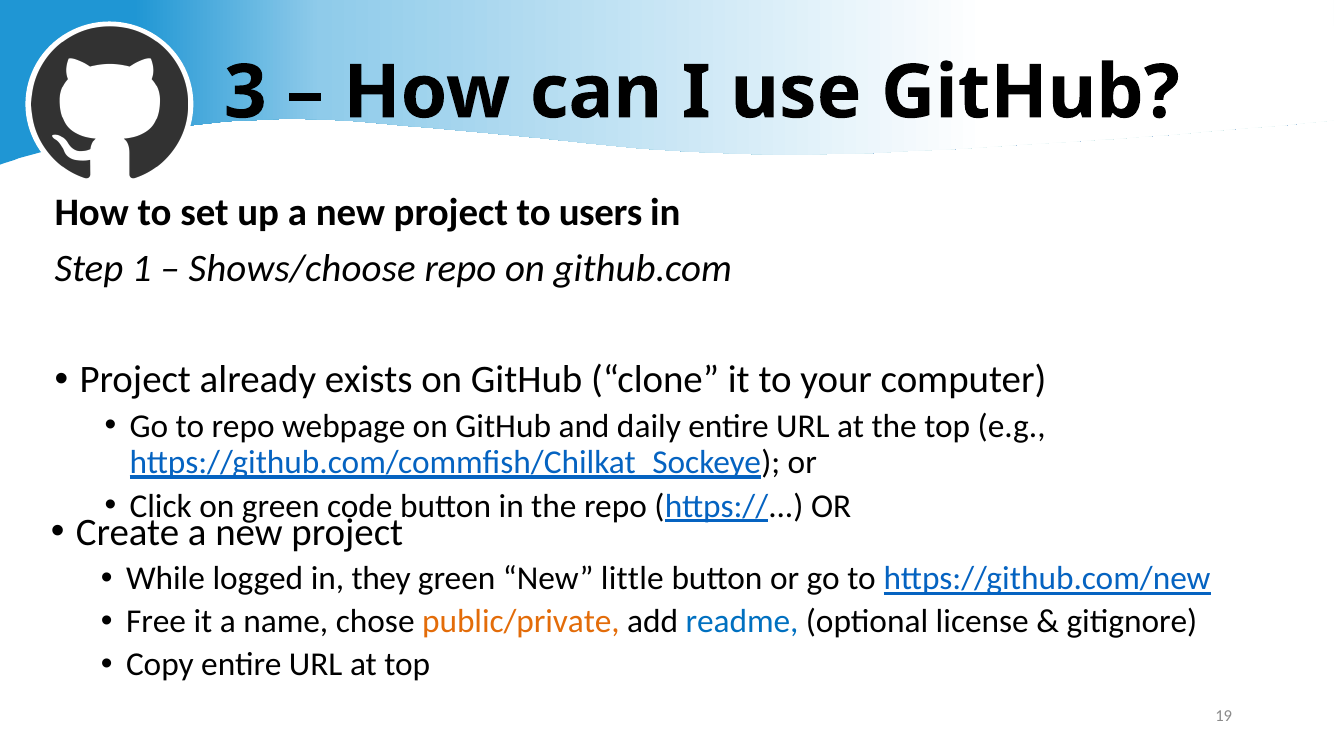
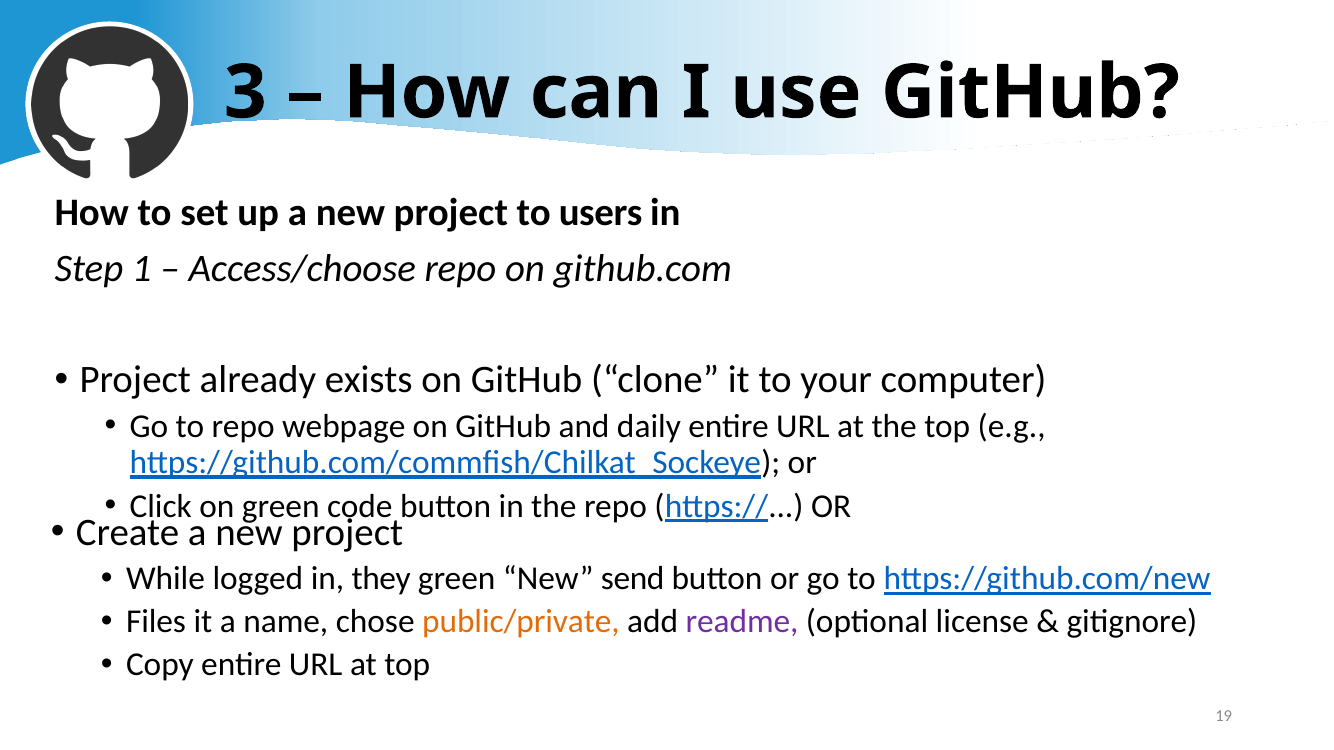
Shows/choose: Shows/choose -> Access/choose (302, 269)
little: little -> send (633, 579)
Free: Free -> Files (156, 622)
readme colour: blue -> purple (742, 622)
